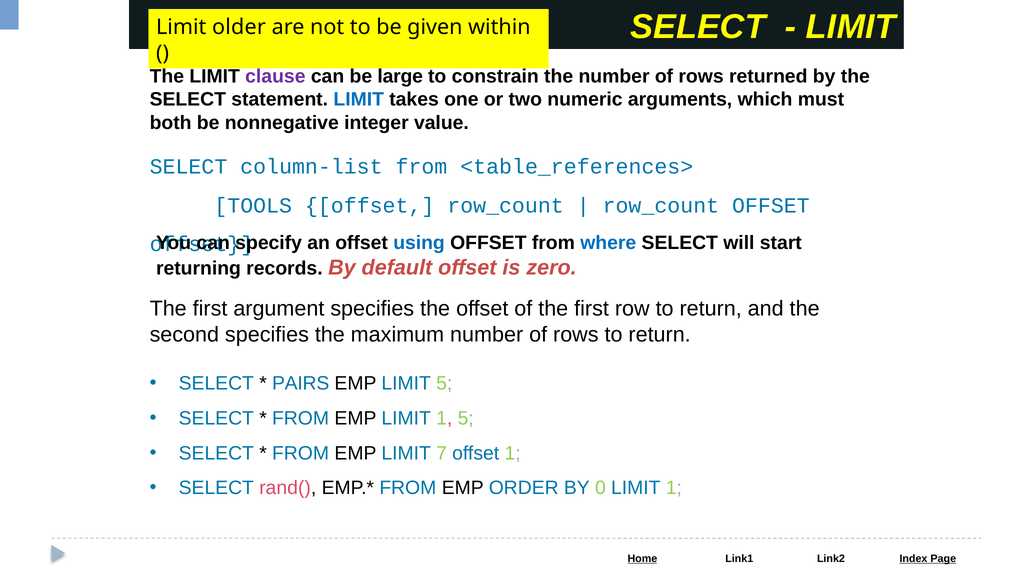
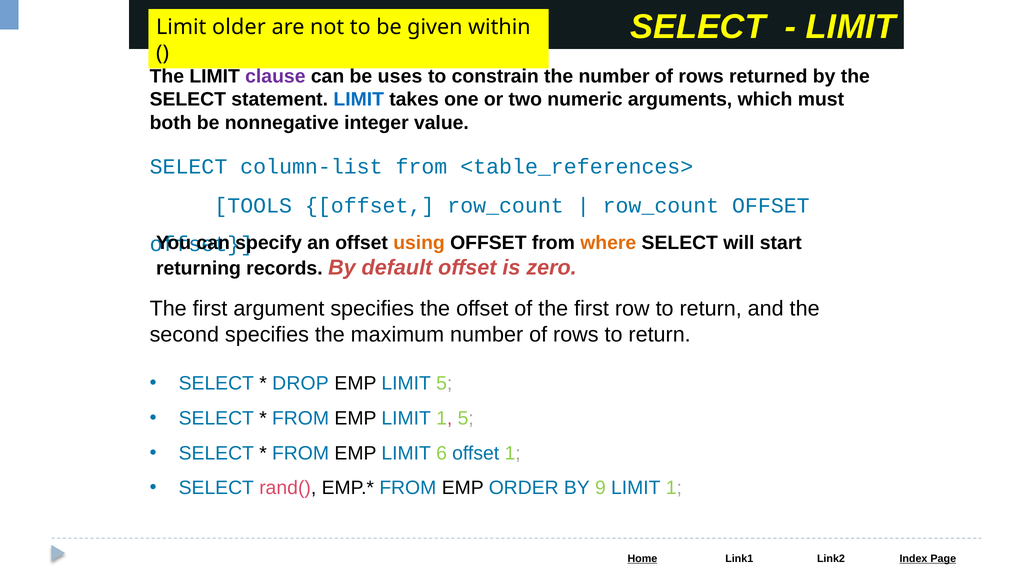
large: large -> uses (400, 76)
using colour: blue -> orange (419, 243)
where colour: blue -> orange (608, 243)
PAIRS: PAIRS -> DROP (300, 383)
7: 7 -> 6 (442, 453)
0: 0 -> 9 (600, 488)
